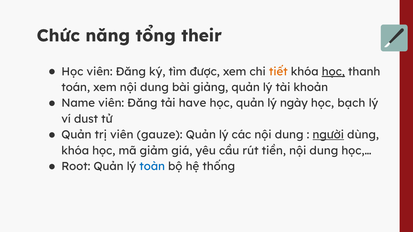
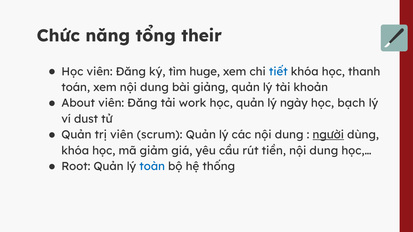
được: được -> huge (205, 72)
tiết colour: orange -> blue (278, 72)
học underline: present -> none (333, 72)
Name: Name -> About (78, 103)
have: have -> work (193, 103)
gauze: gauze -> scrum (160, 135)
